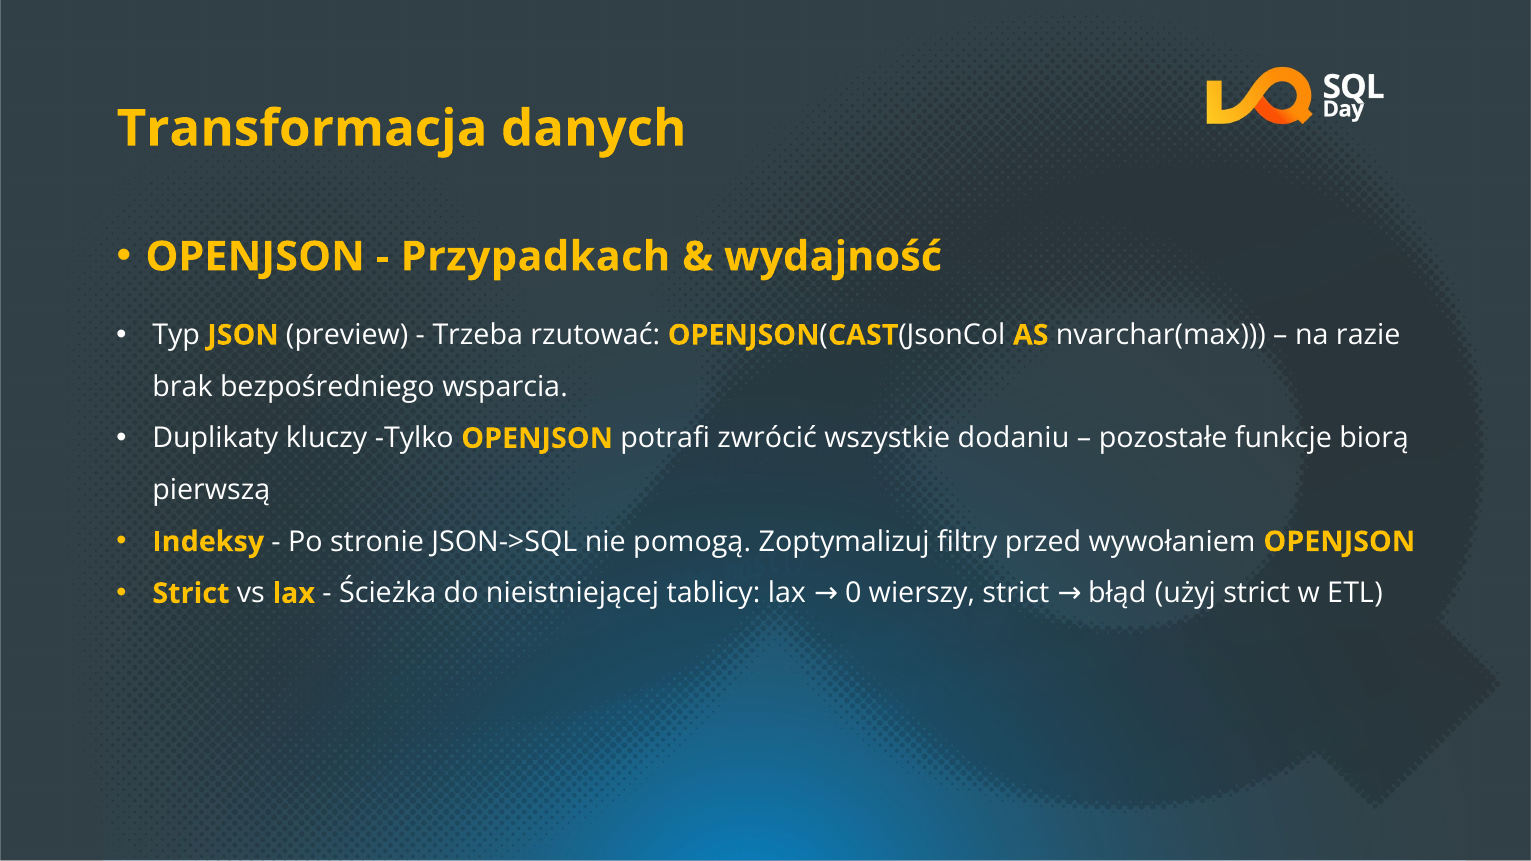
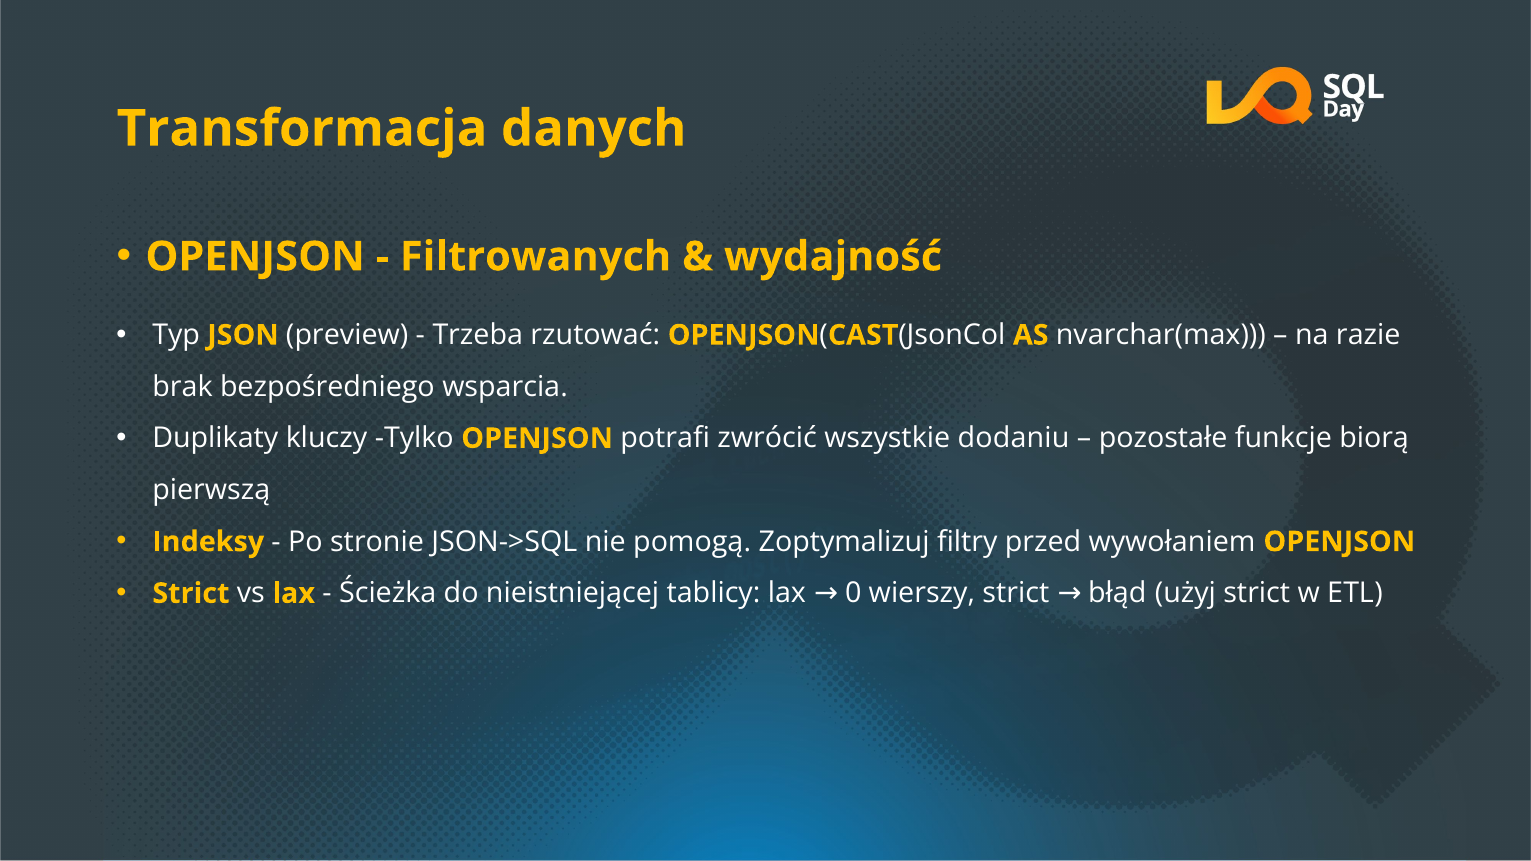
Przypadkach: Przypadkach -> Filtrowanych (536, 257)
